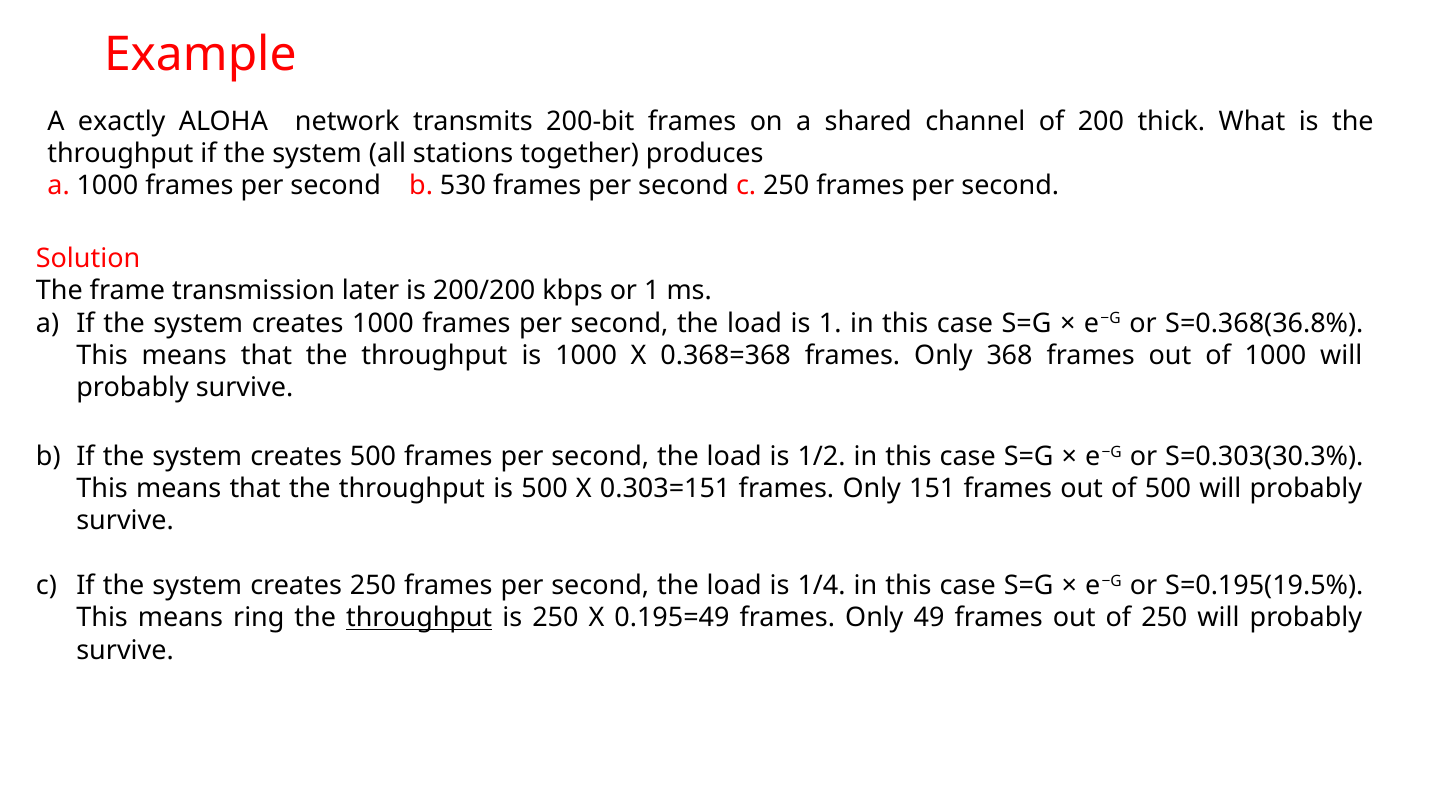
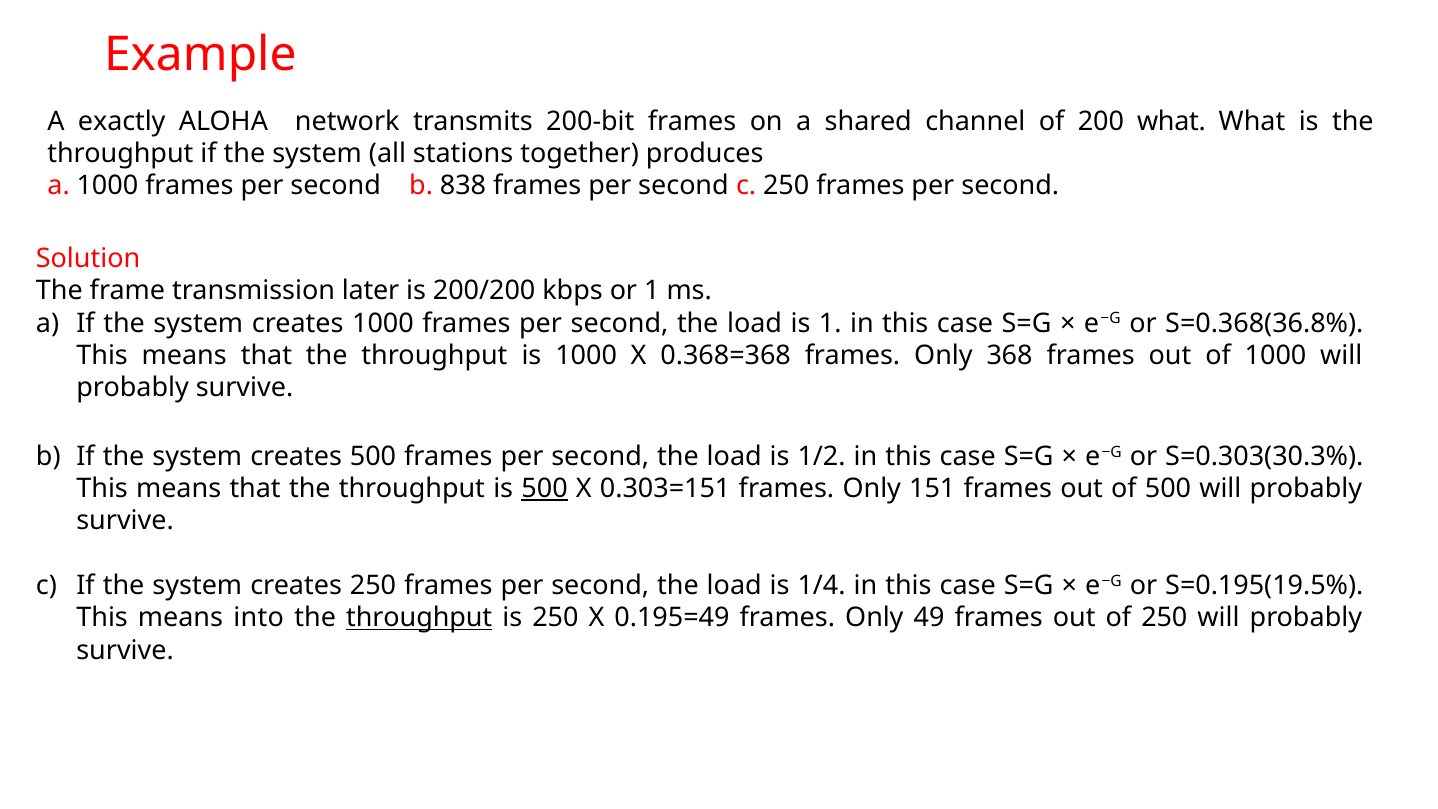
200 thick: thick -> what (1171, 121)
530: 530 -> 838 (463, 186)
500 underline: none -> present (545, 489)
ring: ring -> into (259, 618)
